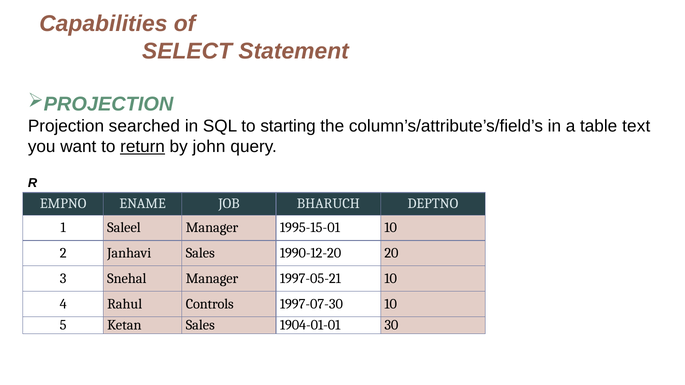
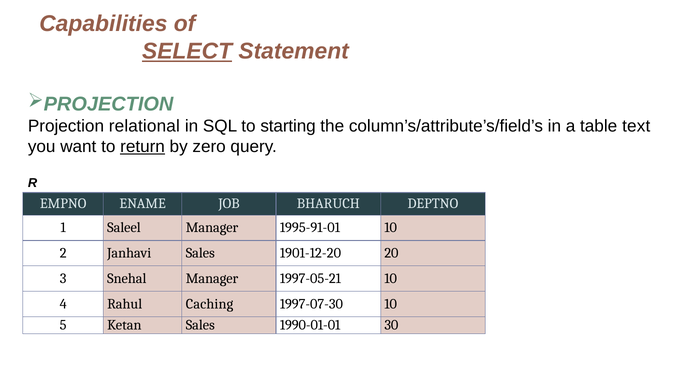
SELECT underline: none -> present (187, 51)
searched: searched -> relational (144, 126)
john: john -> zero (209, 147)
1995-15-01: 1995-15-01 -> 1995-91-01 (310, 228)
1990-12-20: 1990-12-20 -> 1901-12-20 (310, 253)
Controls: Controls -> Caching (210, 304)
1904-01-01: 1904-01-01 -> 1990-01-01 (310, 325)
